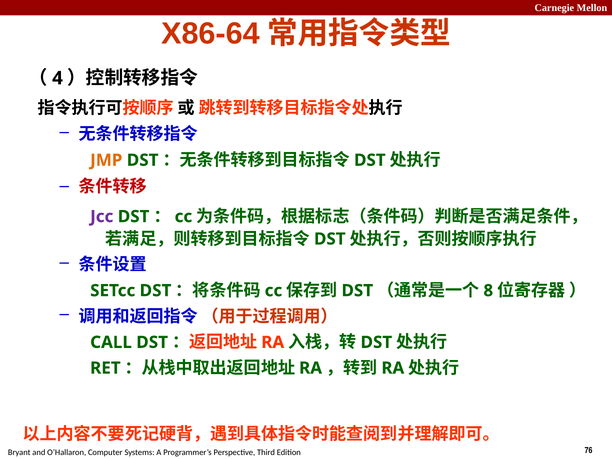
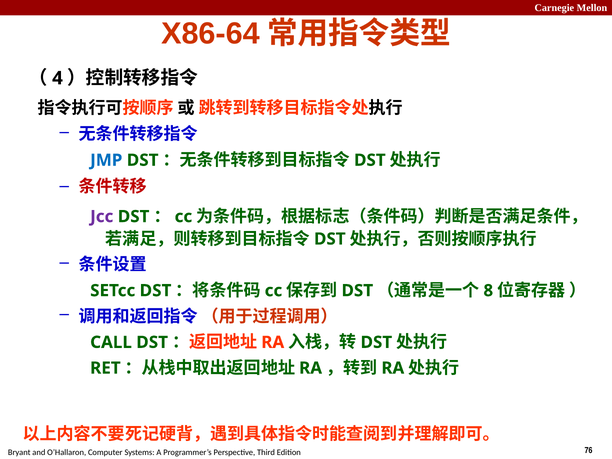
JMP colour: orange -> blue (106, 160)
